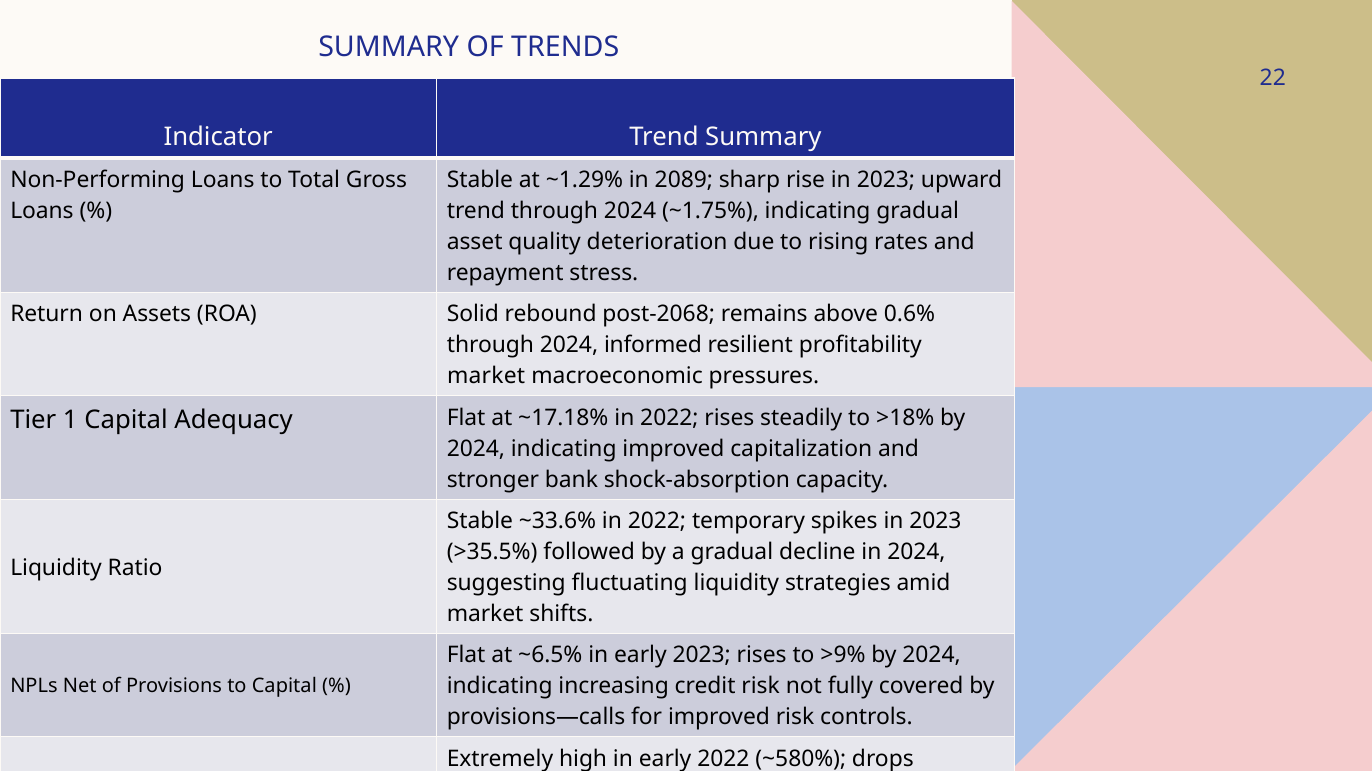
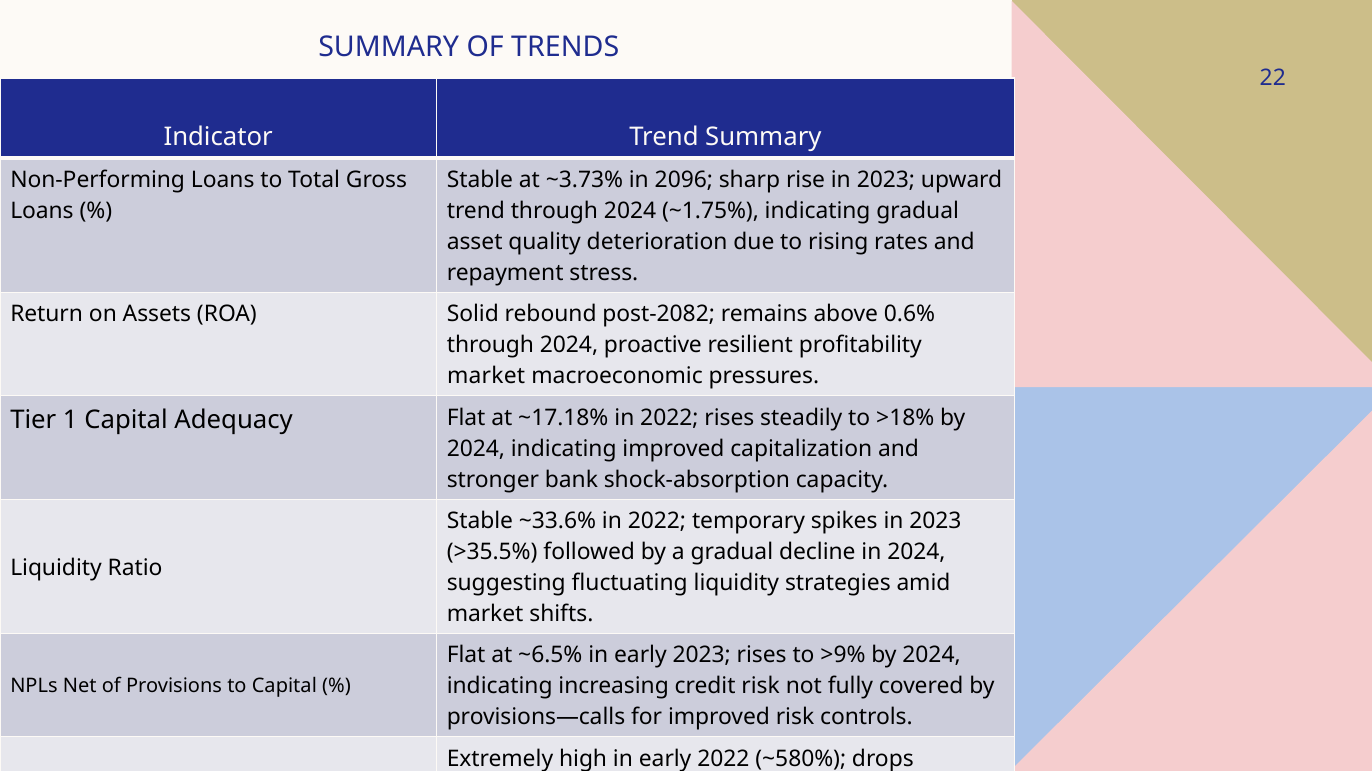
~1.29%: ~1.29% -> ~3.73% (584, 180)
2089: 2089 -> 2096 (684, 180)
post-2068: post-2068 -> post-2082 (659, 315)
informed: informed -> proactive (653, 346)
